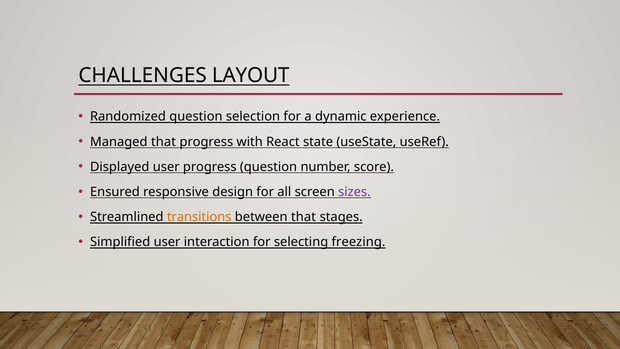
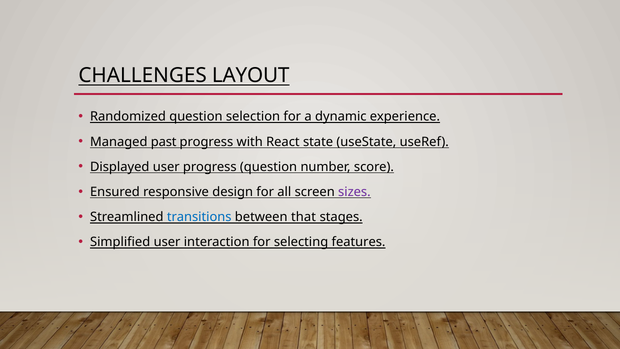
Managed that: that -> past (164, 142)
transitions colour: orange -> blue (199, 217)
freezing: freezing -> features (359, 242)
